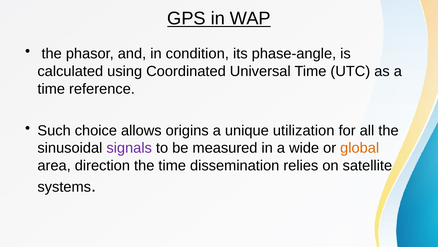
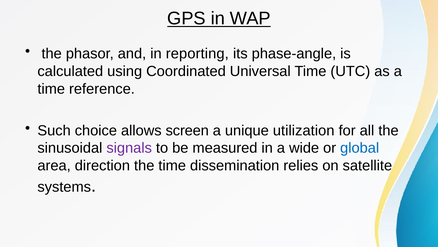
condition: condition -> reporting (197, 54)
origins: origins -> screen (187, 130)
global colour: orange -> blue (360, 148)
